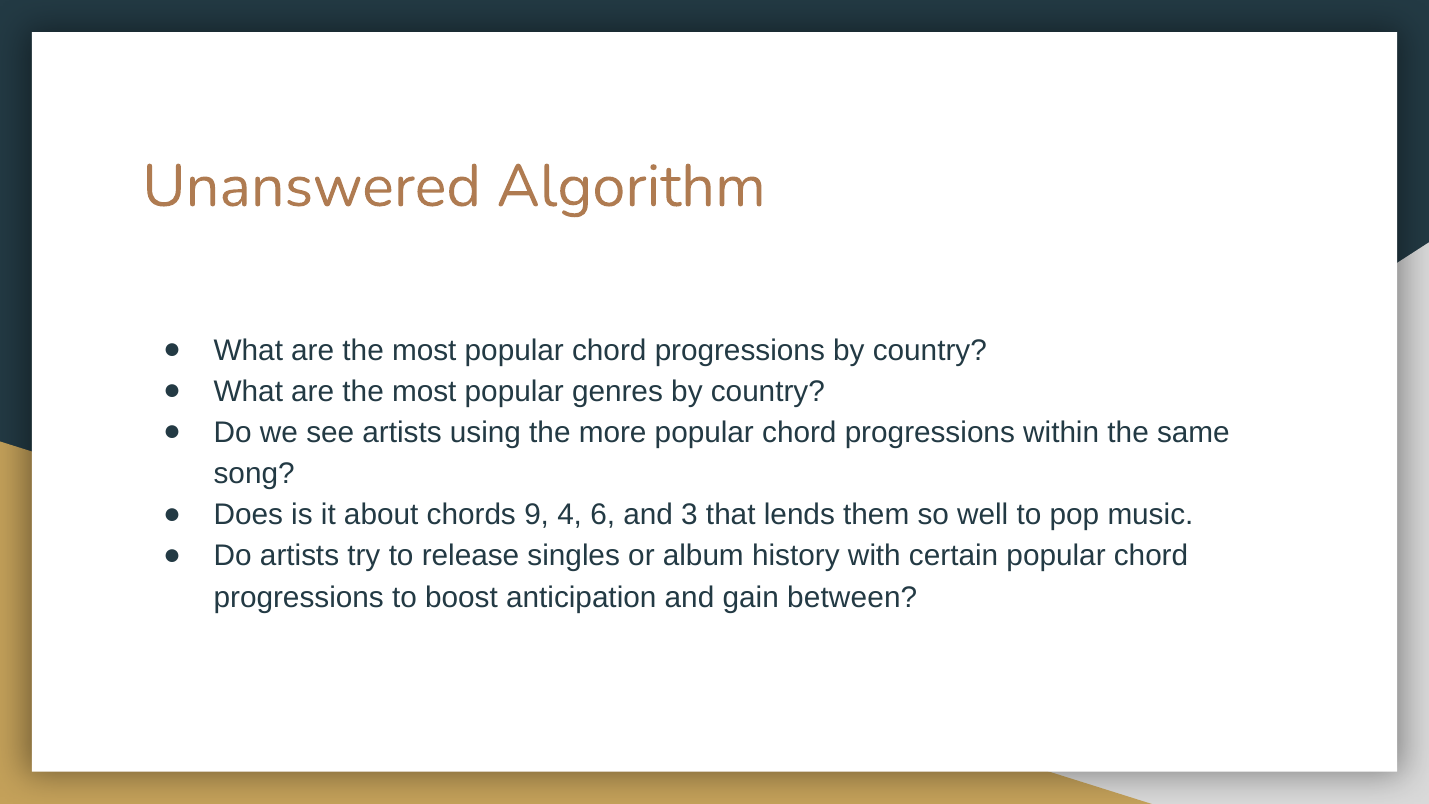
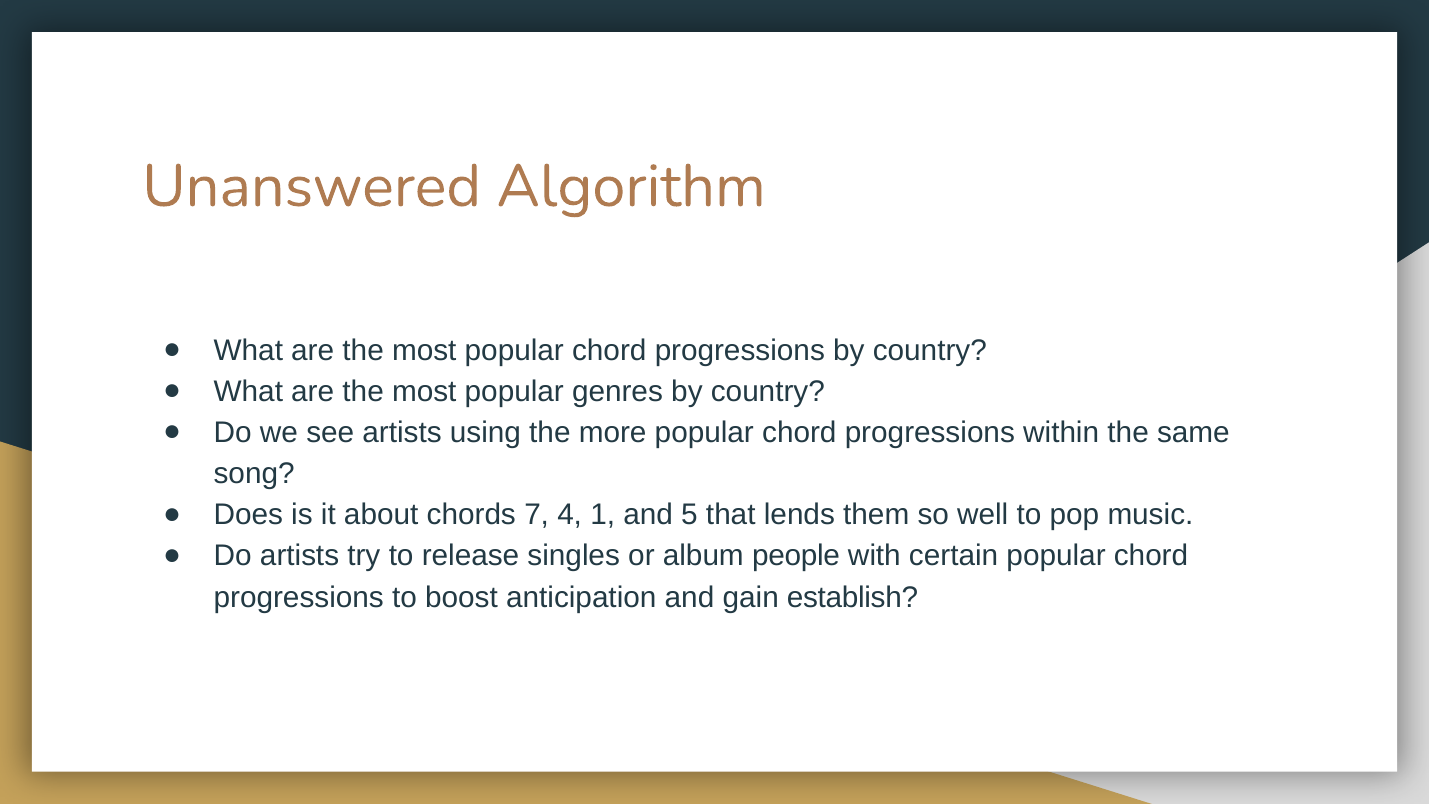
9: 9 -> 7 (537, 515)
6: 6 -> 1 (603, 515)
3: 3 -> 5 (690, 515)
history: history -> people (796, 556)
between: between -> establish (852, 597)
